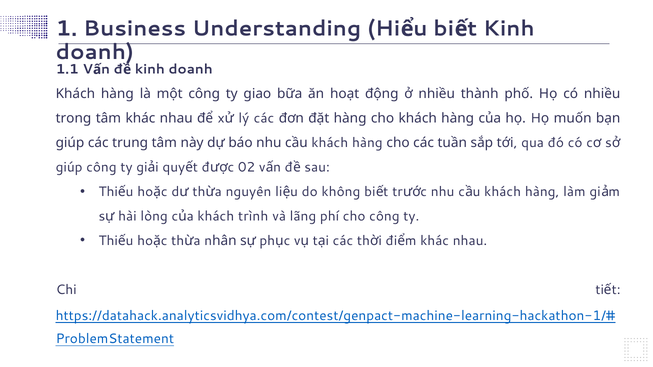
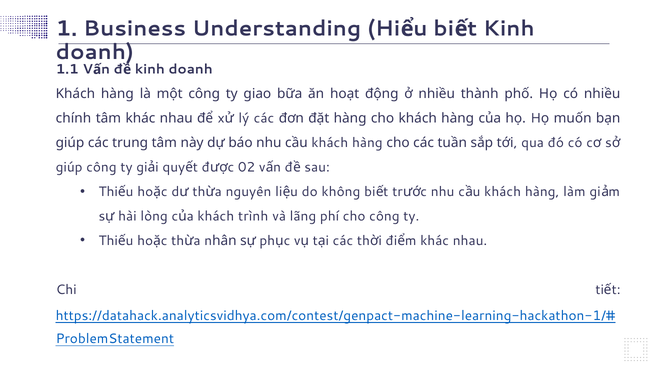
trong: trong -> chính (73, 118)
